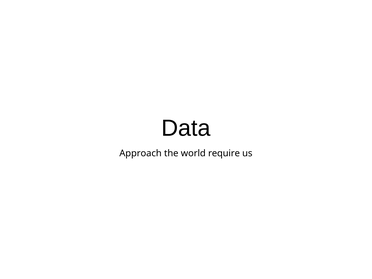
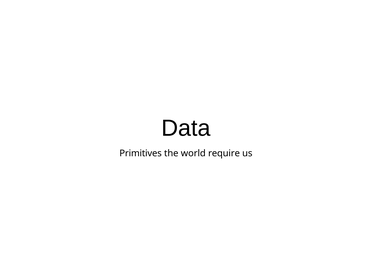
Approach: Approach -> Primitives (141, 153)
